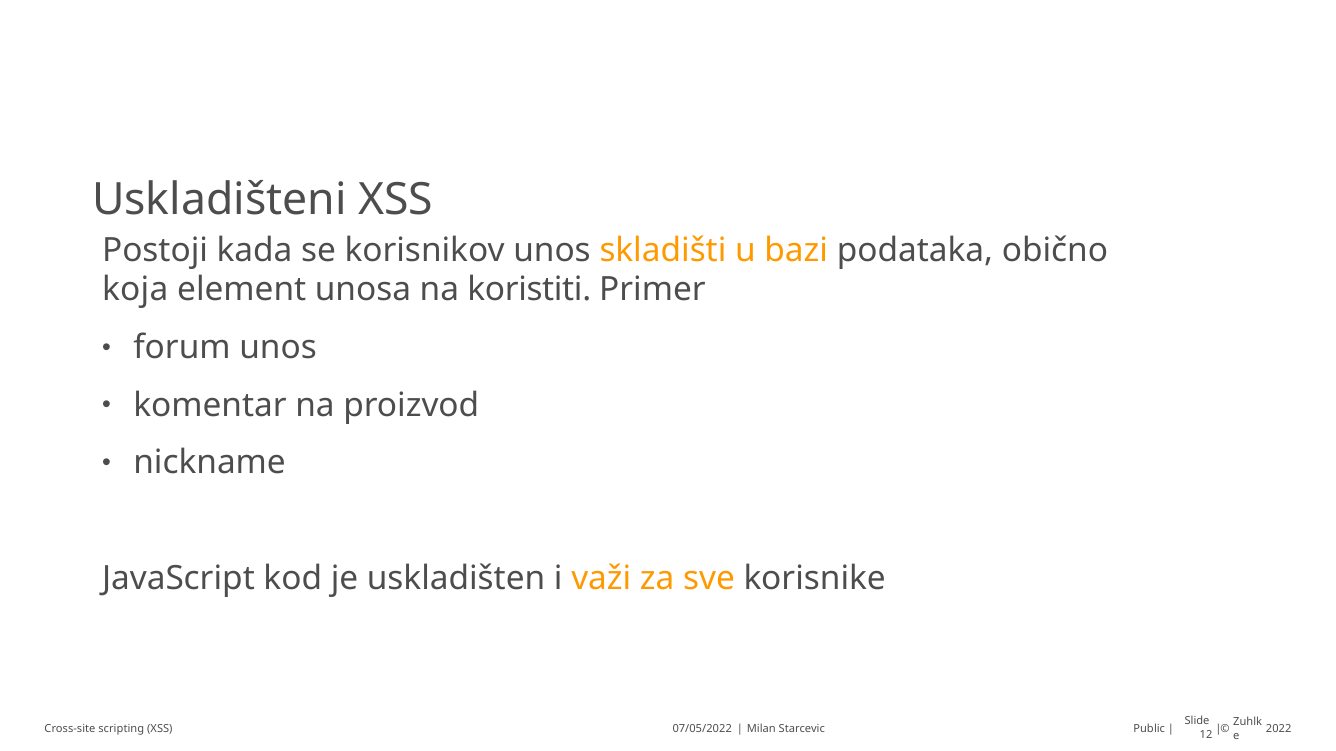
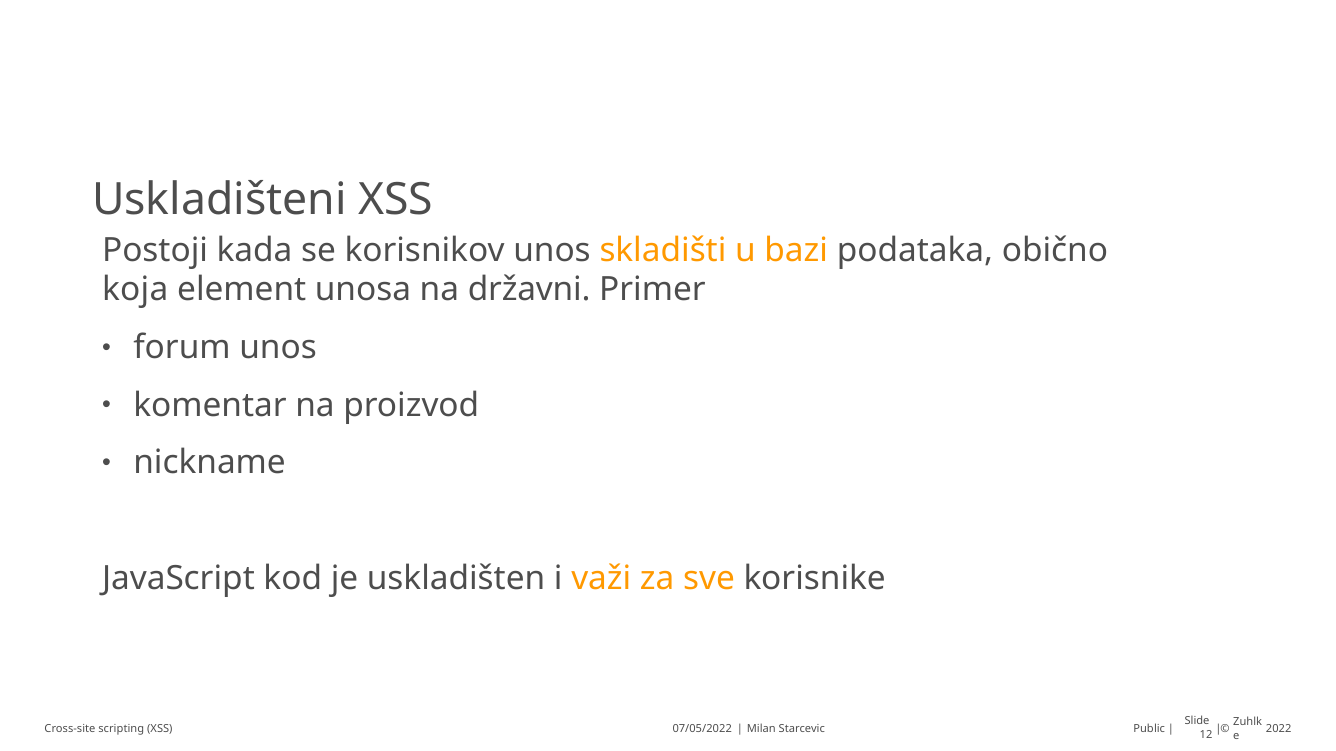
koristiti: koristiti -> državni (529, 290)
